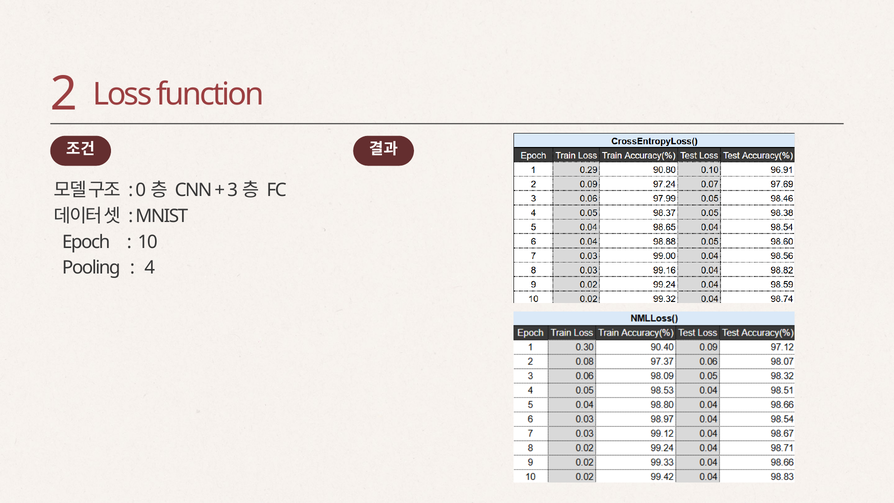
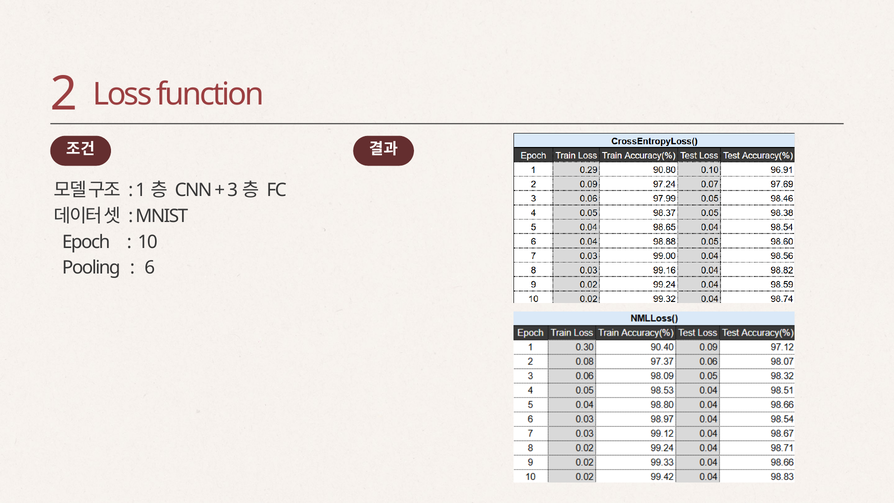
0: 0 -> 1 (141, 190)
4: 4 -> 6 (150, 268)
